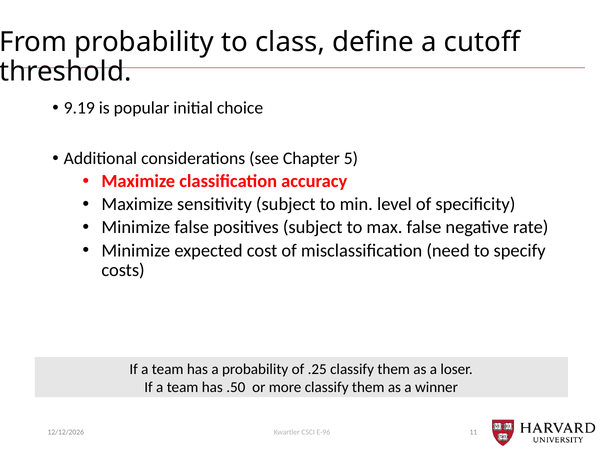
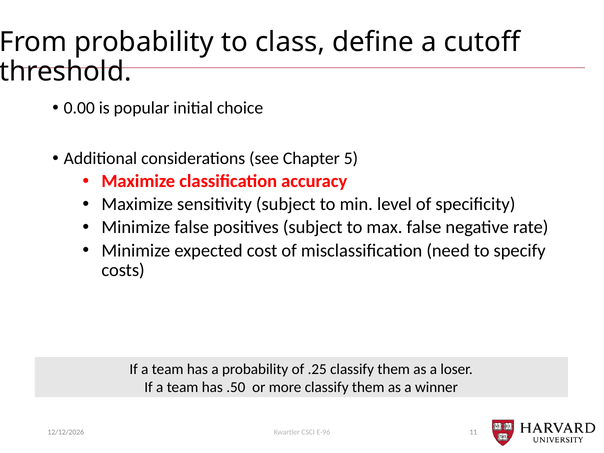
9.19: 9.19 -> 0.00 (79, 108)
